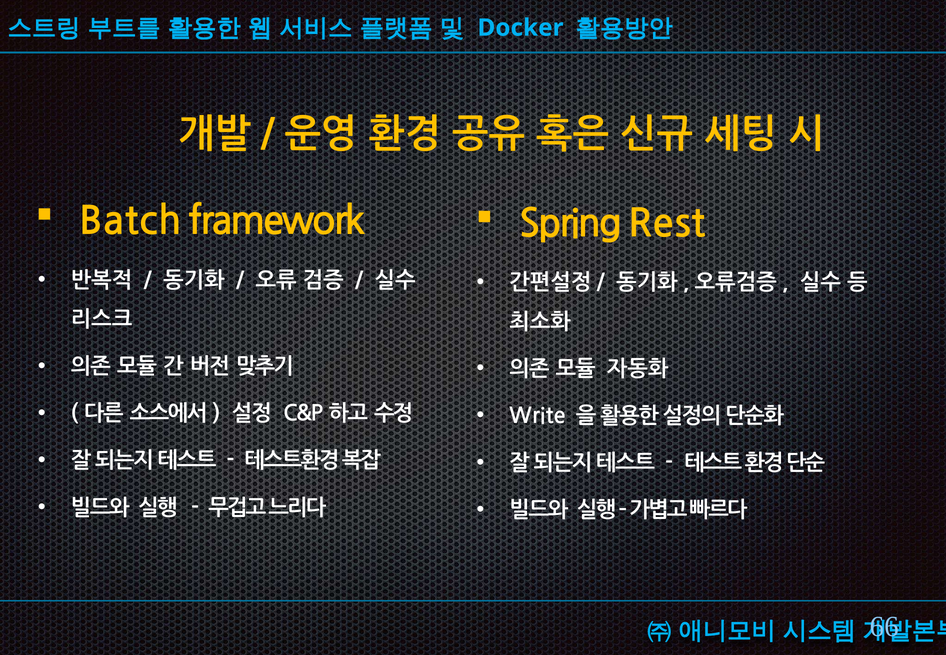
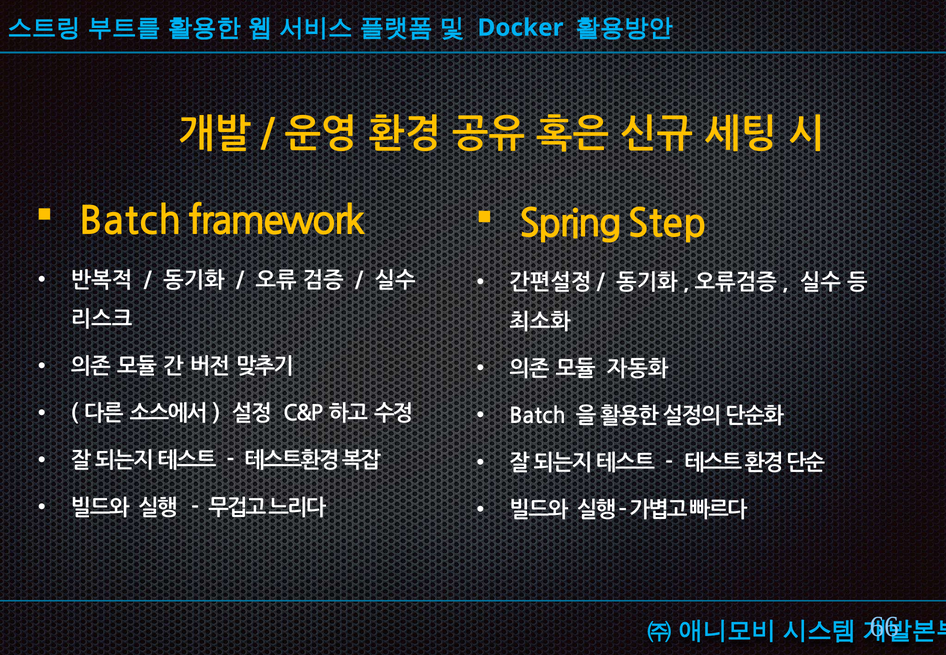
Rest: Rest -> Step (667, 224)
Write: Write -> Batch (538, 416)
